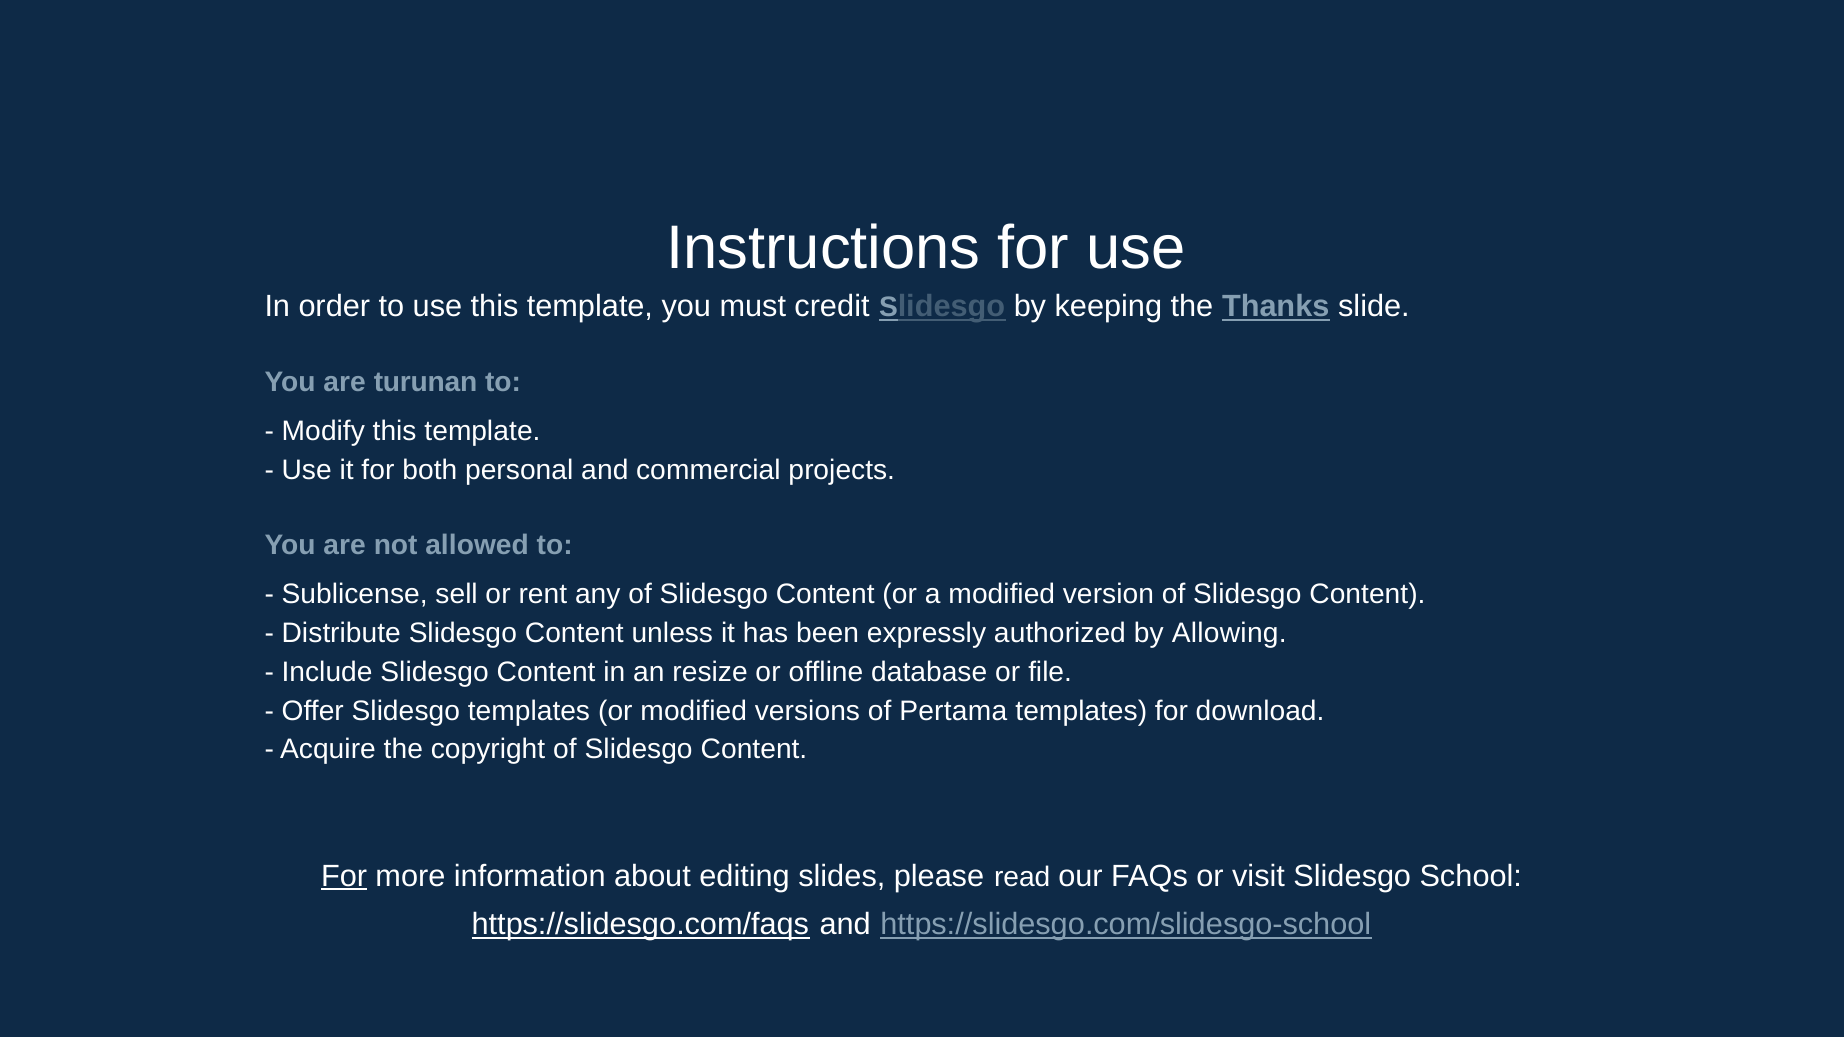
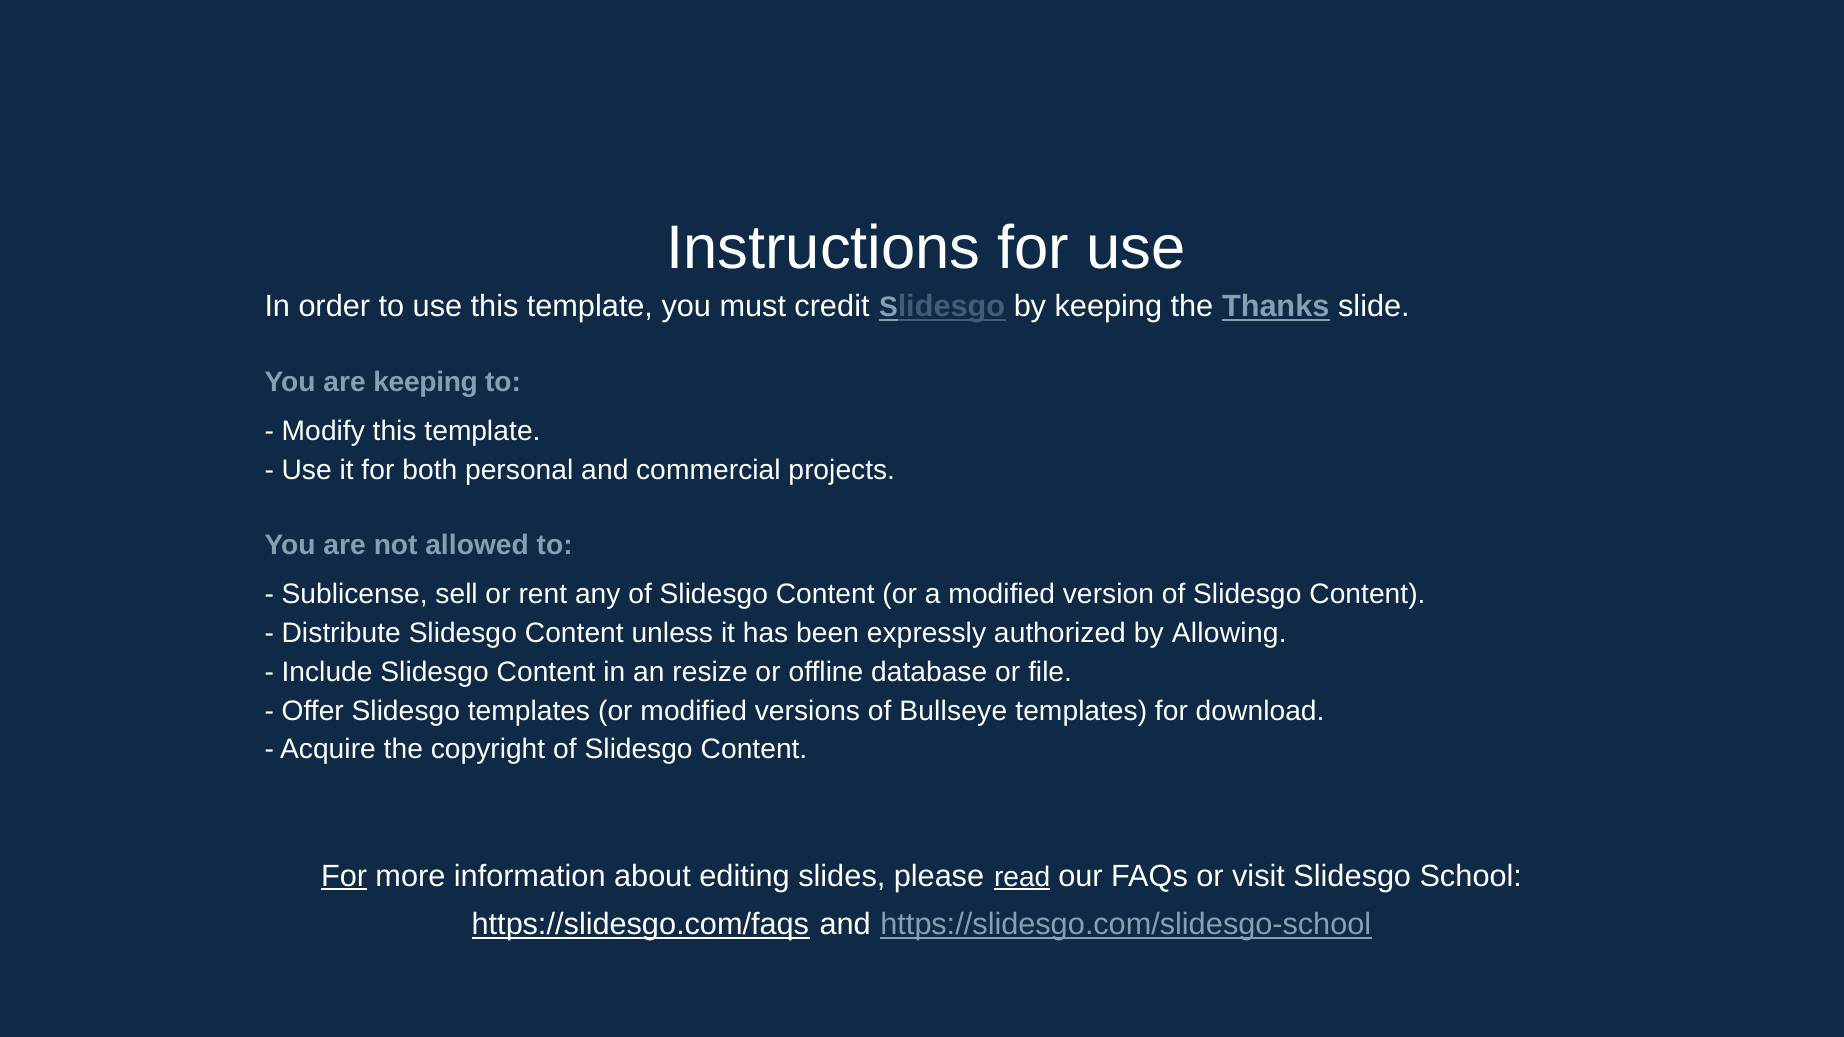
are turunan: turunan -> keeping (426, 383)
Pertama: Pertama -> Bullseye (953, 711)
read underline: none -> present (1022, 877)
